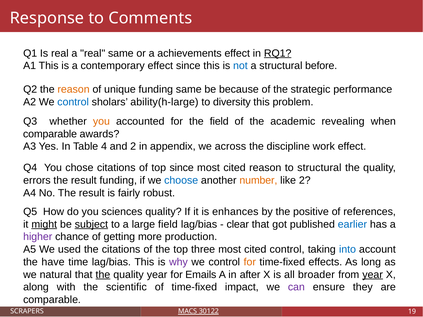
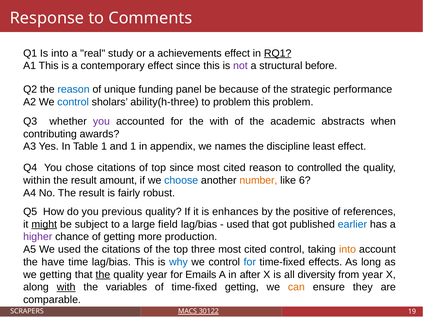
Is real: real -> into (60, 53)
real same: same -> study (121, 53)
not colour: blue -> purple (240, 66)
reason colour: orange -> blue (74, 90)
funding same: same -> panel (189, 90)
ability(h-large: ability(h-large -> ability(h-three (164, 102)
to diversity: diversity -> problem (232, 102)
you colour: orange -> purple (101, 121)
the field: field -> with (219, 121)
revealing: revealing -> abstracts (343, 121)
comparable: comparable -> contributing (50, 134)
Table 4: 4 -> 1 (104, 147)
and 2: 2 -> 1 (133, 147)
across: across -> names (231, 147)
work: work -> least (324, 147)
to structural: structural -> controlled (319, 168)
errors: errors -> within (37, 181)
result funding: funding -> amount (118, 181)
like 2: 2 -> 6 (305, 181)
sciences: sciences -> previous (122, 212)
subject underline: present -> none (91, 225)
clear: clear -> used (238, 225)
into colour: blue -> orange (347, 250)
why colour: purple -> blue (178, 262)
for colour: orange -> blue (250, 262)
we natural: natural -> getting (56, 275)
broader: broader -> diversity (316, 275)
year underline: present -> none (373, 275)
with underline: none -> present (66, 288)
scientific: scientific -> variables (126, 288)
time-fixed impact: impact -> getting (242, 288)
can colour: purple -> orange (296, 288)
